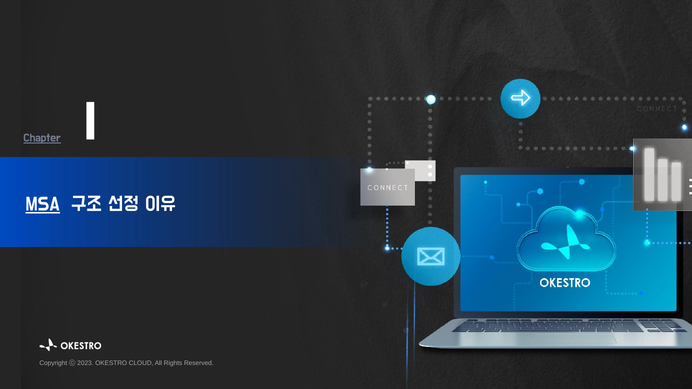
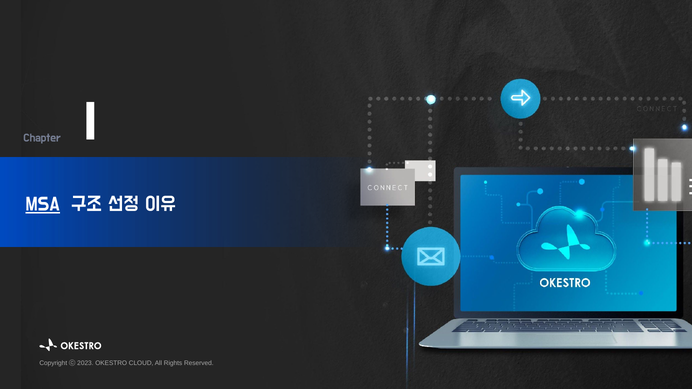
Chapter underline: present -> none (42, 138)
